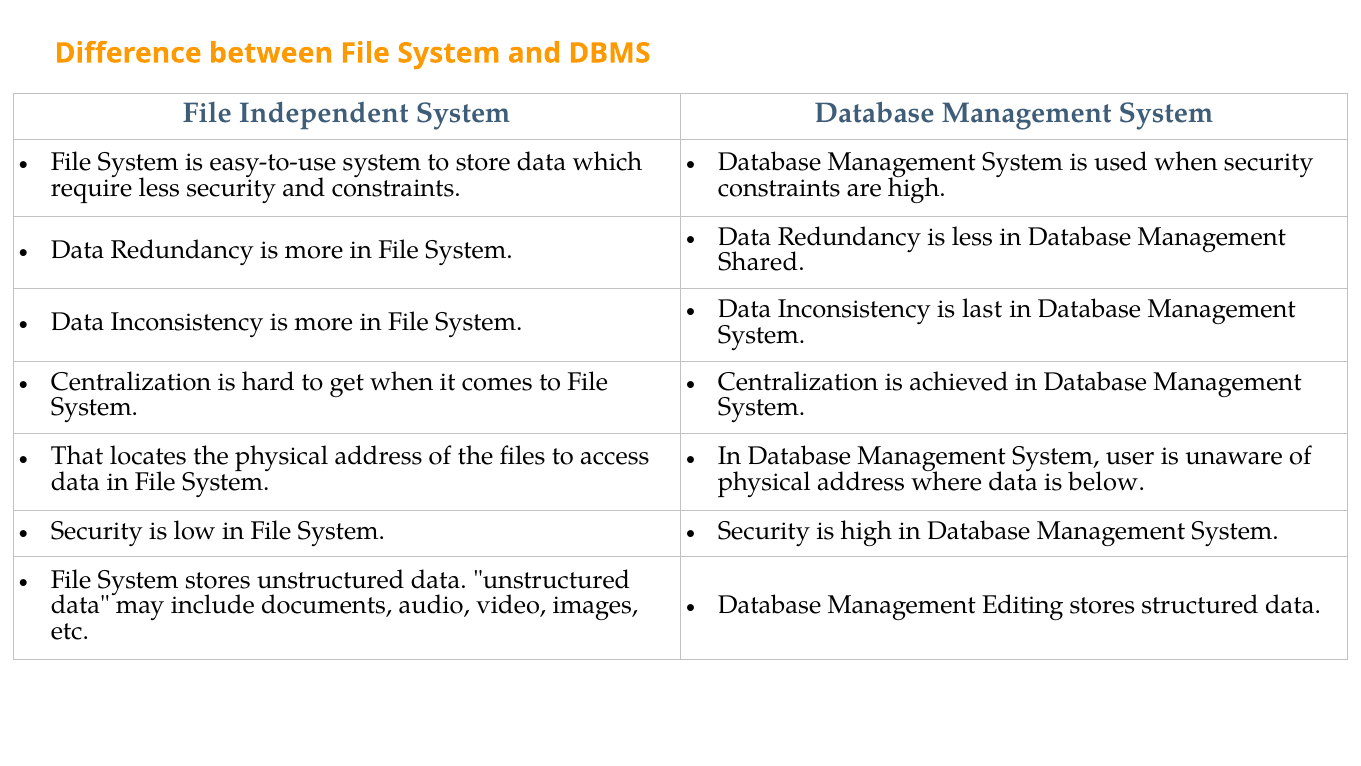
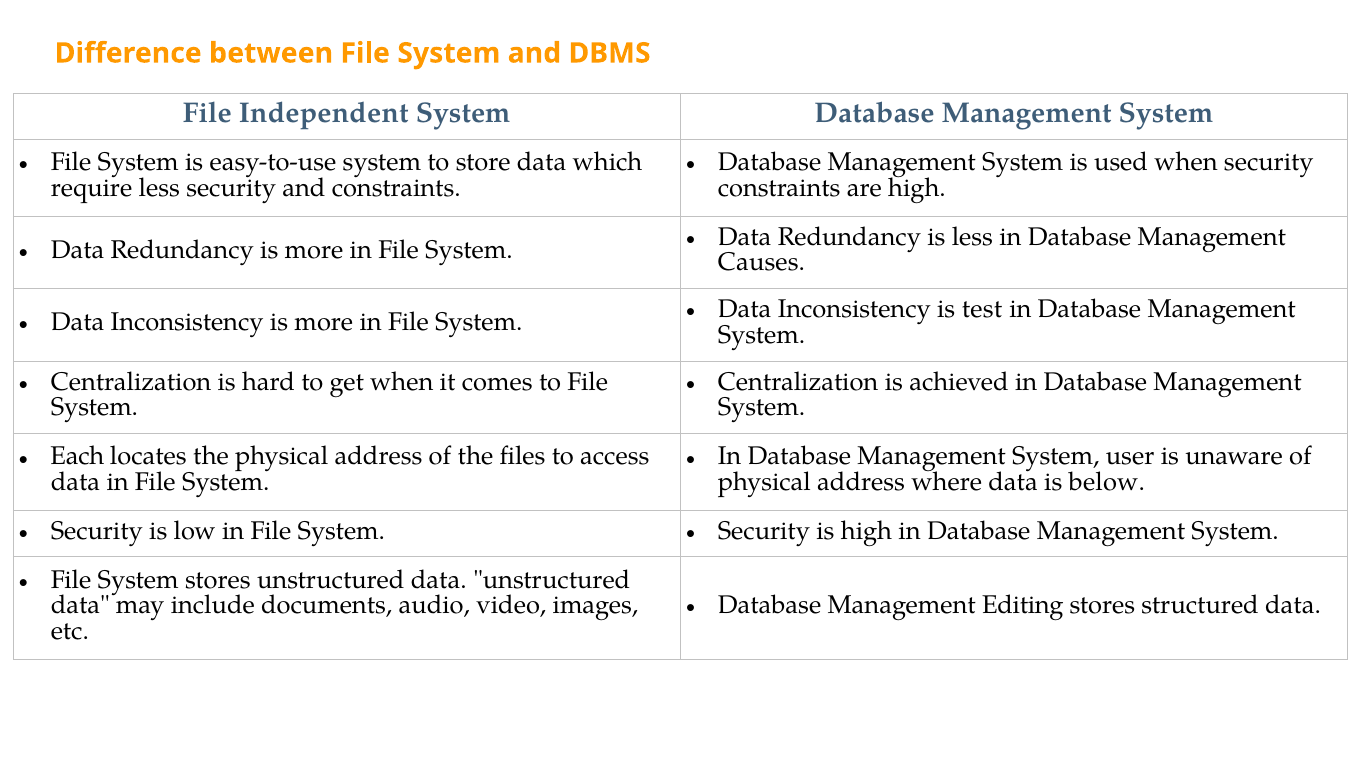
Shared: Shared -> Causes (762, 262)
last: last -> test (982, 309)
That: That -> Each (77, 456)
